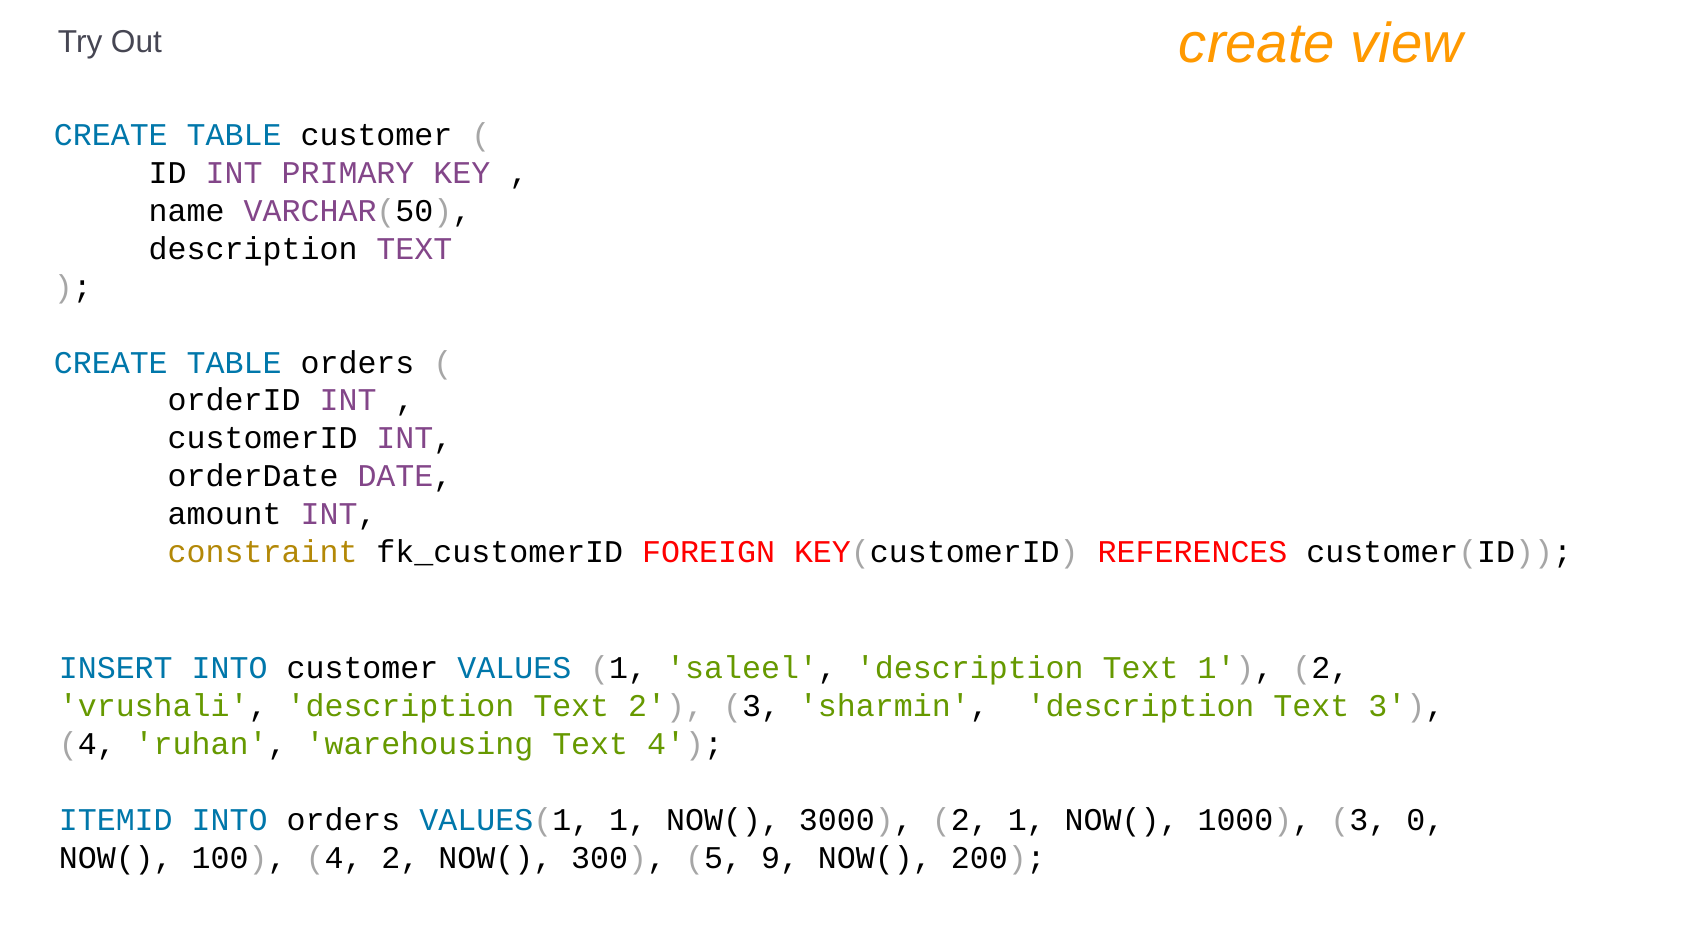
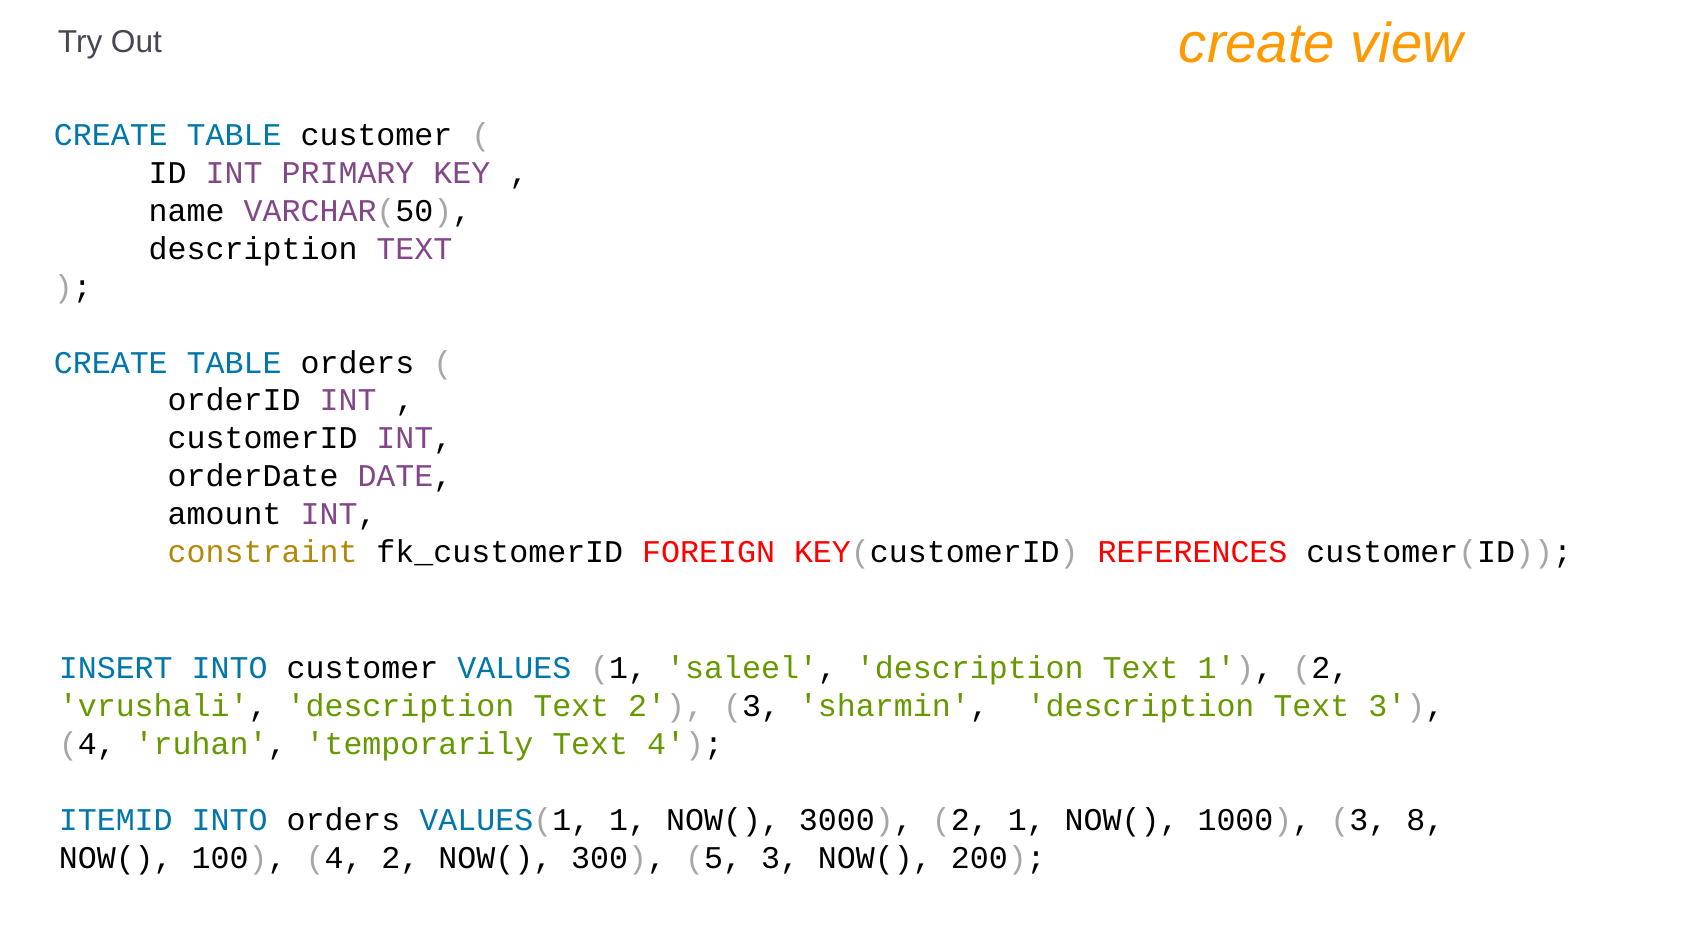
warehousing: warehousing -> temporarily (419, 744)
0: 0 -> 8 (1425, 820)
5 9: 9 -> 3 (780, 858)
